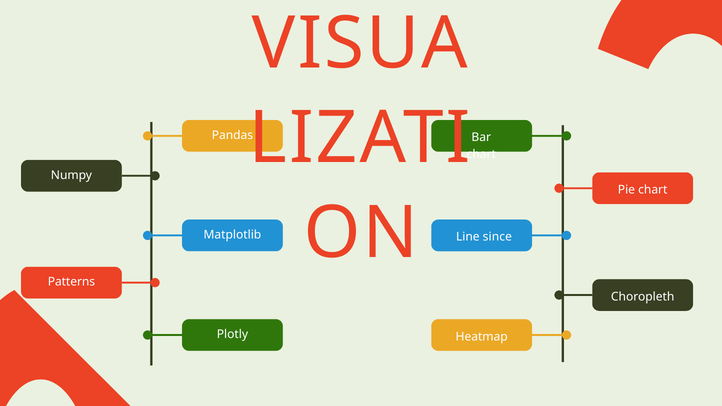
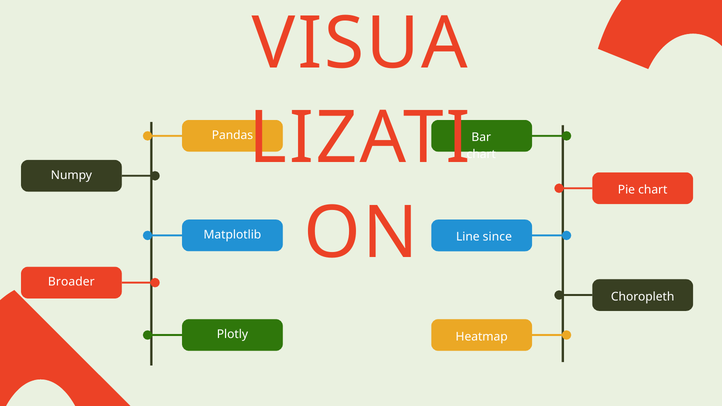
Patterns: Patterns -> Broader (71, 282)
